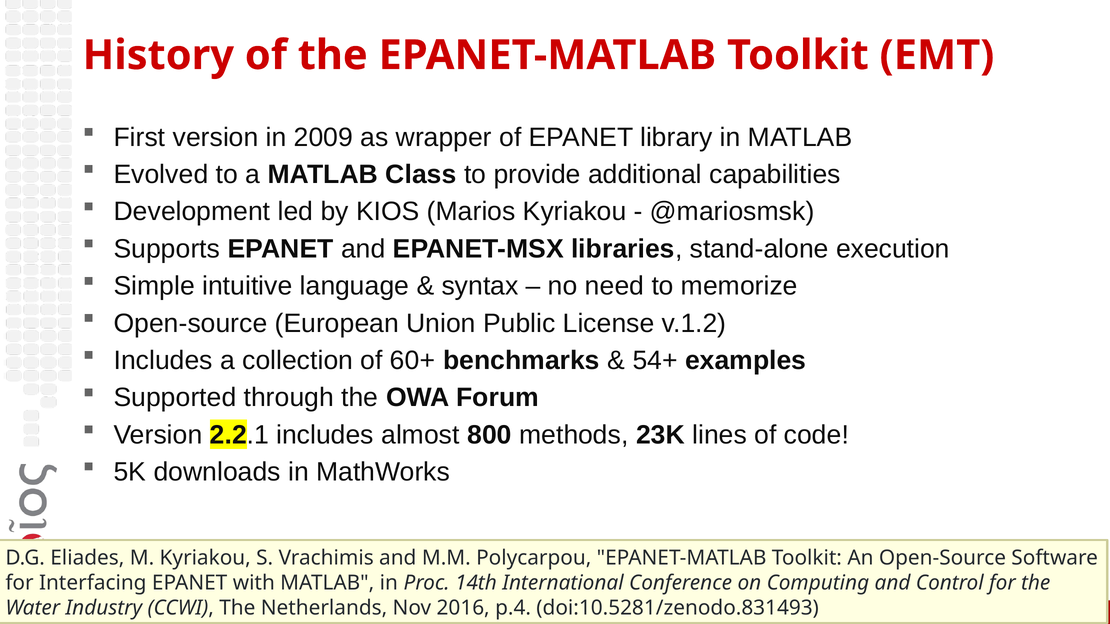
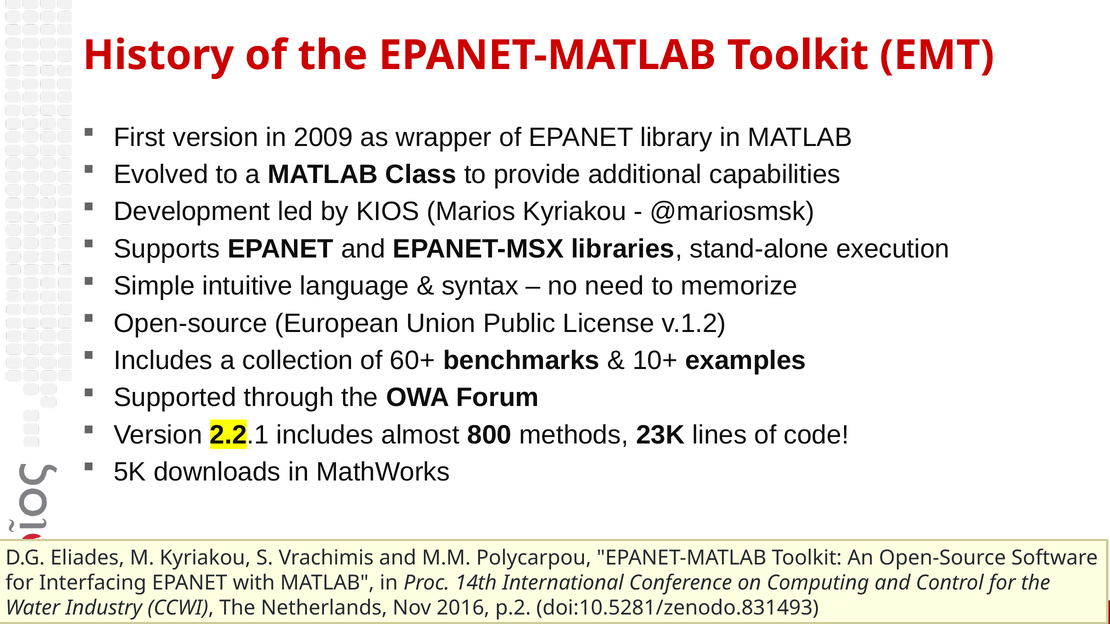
54+: 54+ -> 10+ (655, 361)
p.4: p.4 -> p.2 (513, 608)
